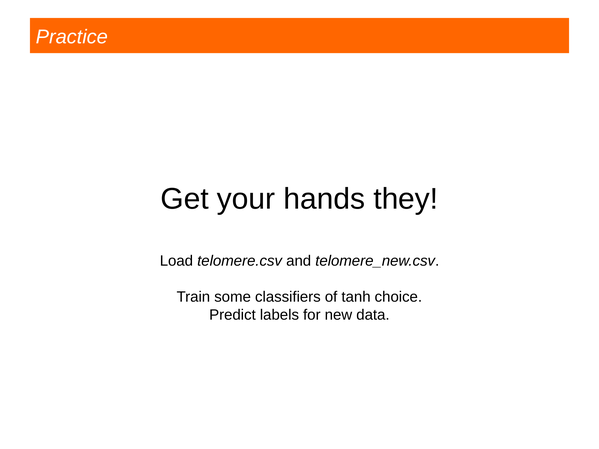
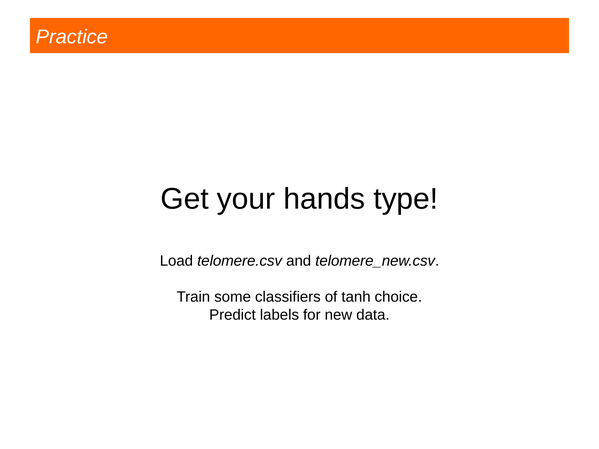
they: they -> type (406, 199)
